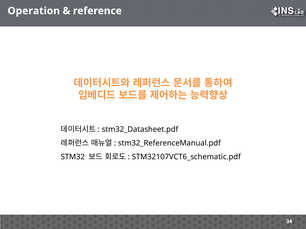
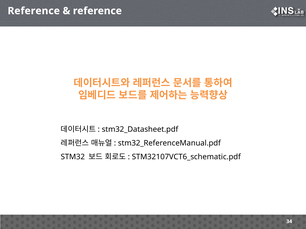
Operation: Operation -> Reference (34, 11)
